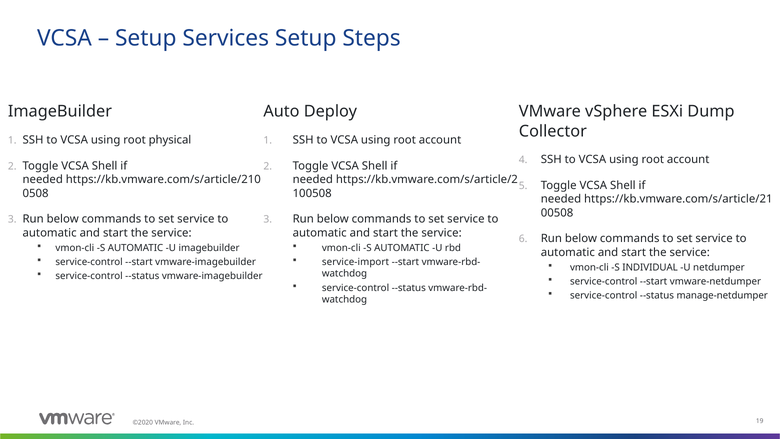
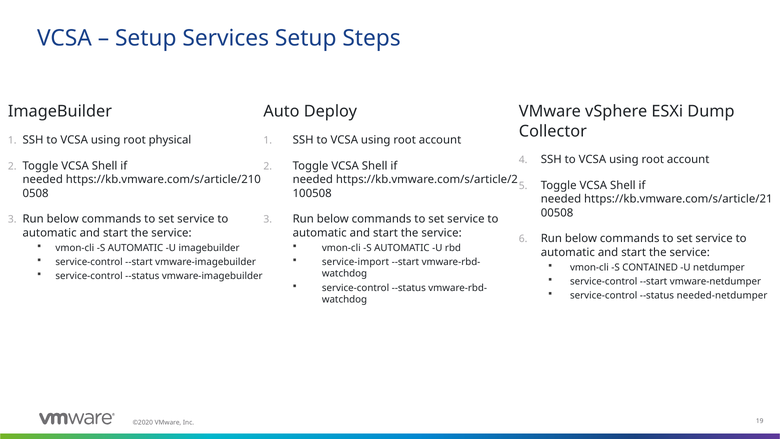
INDIVIDUAL: INDIVIDUAL -> CONTAINED (650, 267)
manage-netdumper: manage-netdumper -> needed-netdumper (722, 296)
